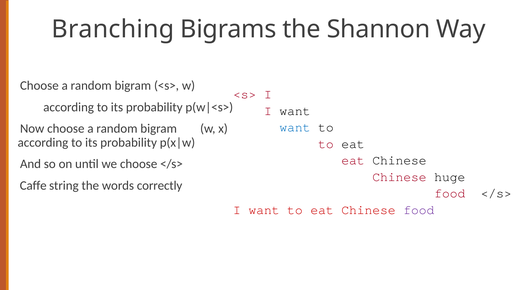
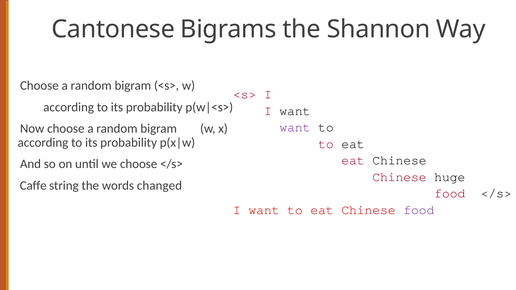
Branching: Branching -> Cantonese (113, 29)
want colour: blue -> purple (295, 127)
correctly: correctly -> changed (159, 186)
